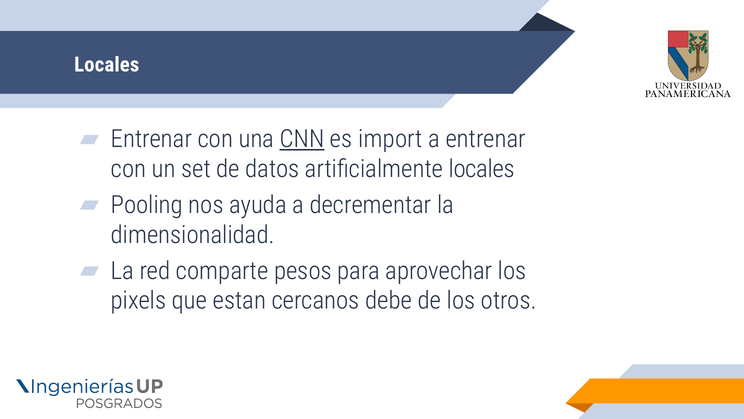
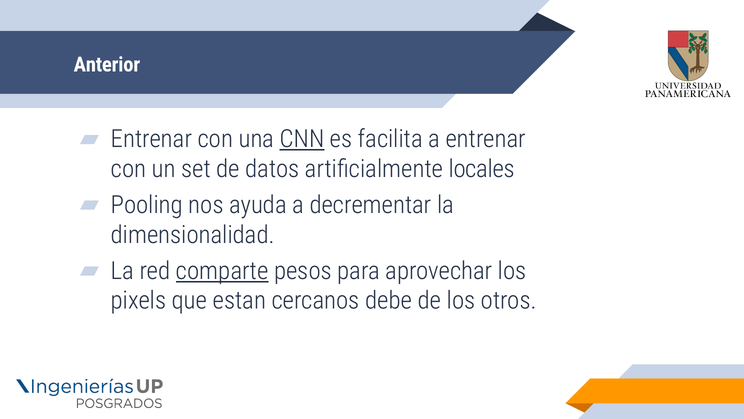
Locales: Locales -> Anterior (107, 65)
import: import -> facilita (390, 139)
comparte underline: none -> present (222, 271)
